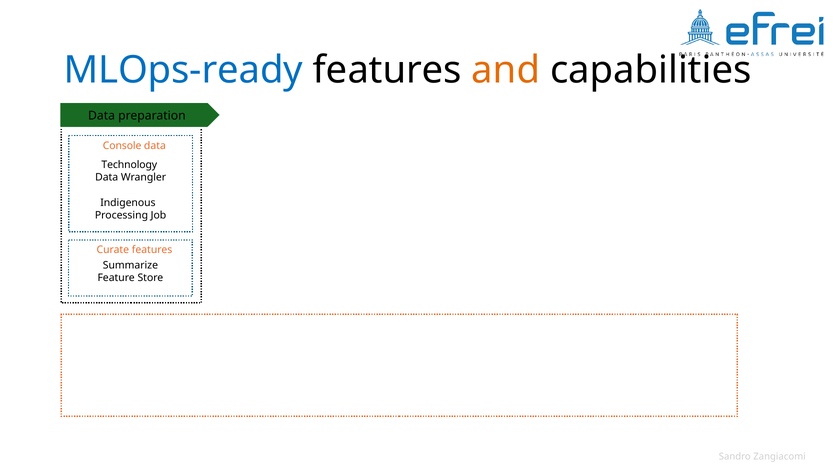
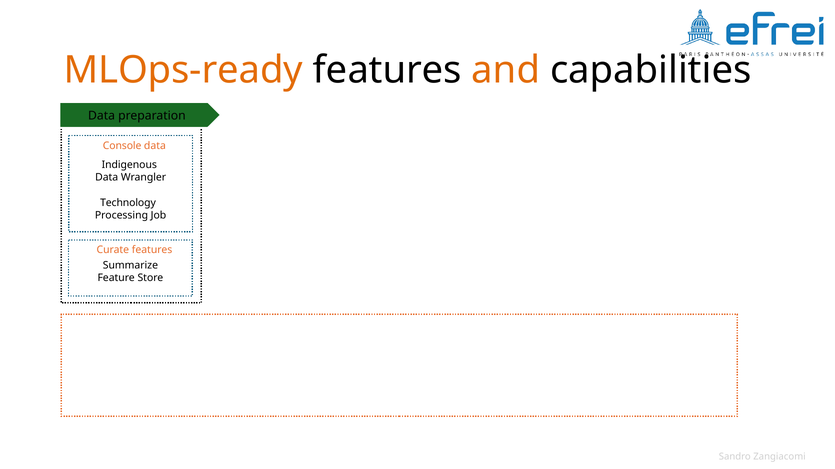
MLOps-ready colour: blue -> orange (183, 70)
Technology: Technology -> Indigenous (129, 165)
Indigenous: Indigenous -> Technology (128, 203)
